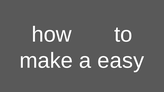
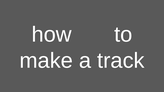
easy: easy -> track (121, 61)
